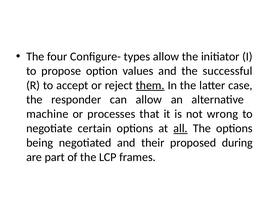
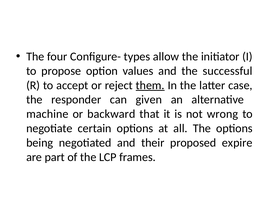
can allow: allow -> given (149, 100)
processes: processes -> backward (111, 114)
all underline: present -> none (180, 128)
during: during -> expire (237, 143)
